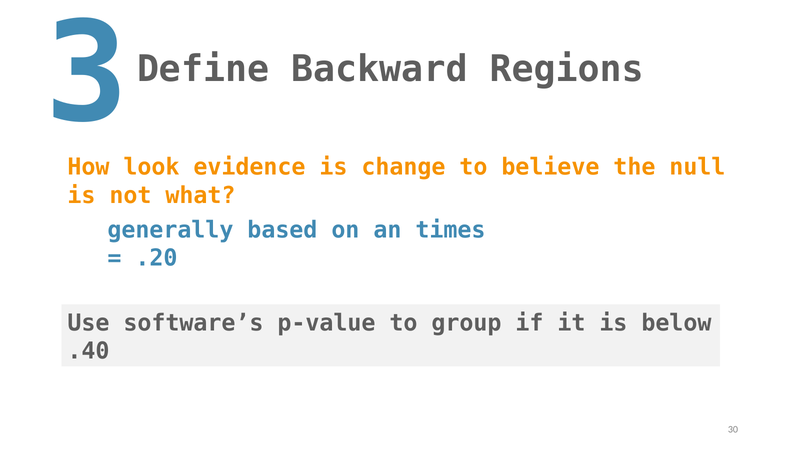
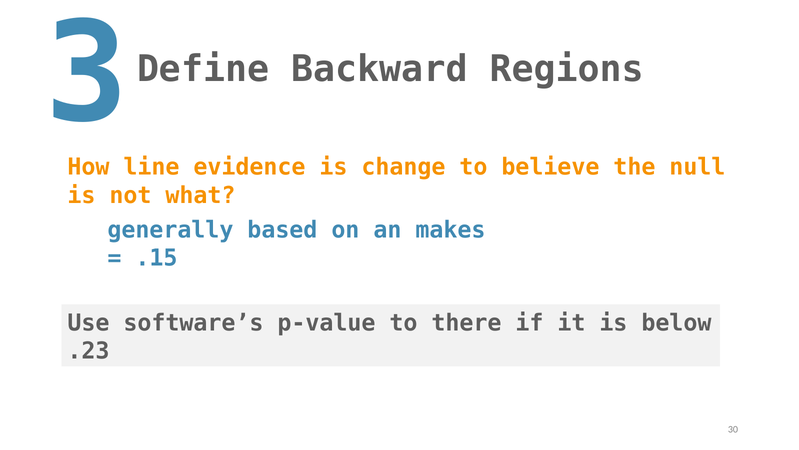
look: look -> line (151, 167)
times: times -> makes (450, 230)
.20: .20 -> .15 (156, 258)
group: group -> there (466, 323)
.40: .40 -> .23 (89, 351)
